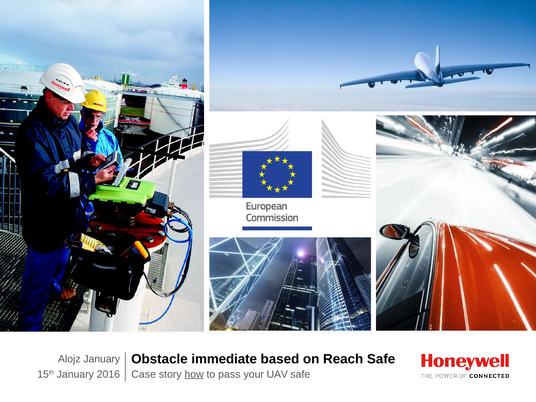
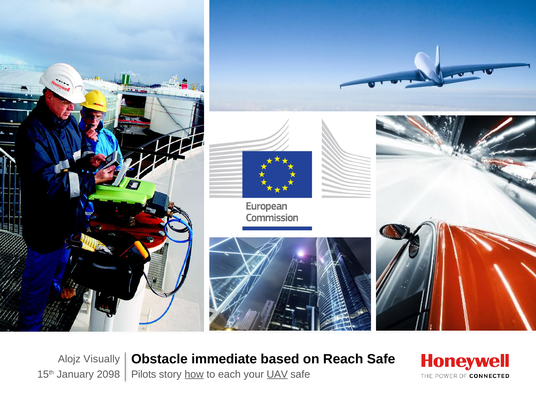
Alojz January: January -> Visually (102, 359)
2016: 2016 -> 2098 (108, 374)
Case: Case -> Pilots (144, 374)
pass: pass -> each (229, 374)
UAV underline: none -> present (277, 374)
